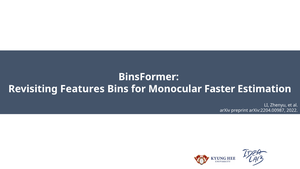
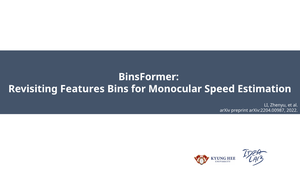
Faster: Faster -> Speed (220, 89)
